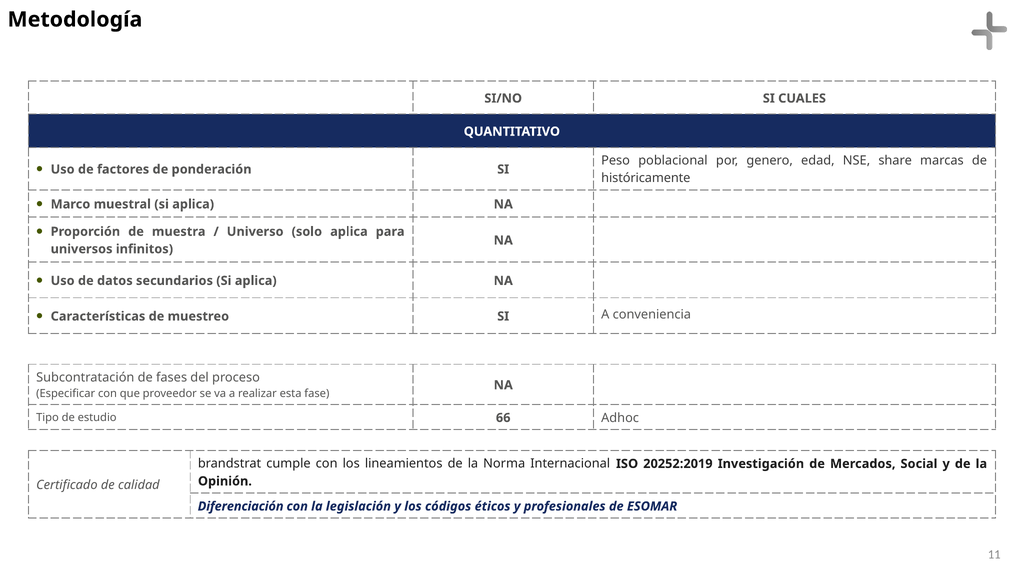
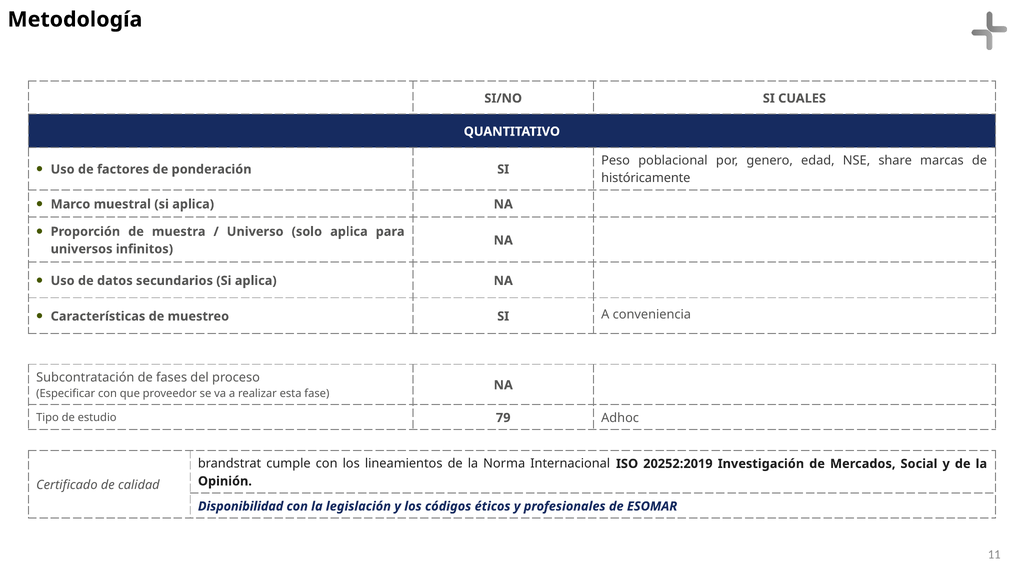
66: 66 -> 79 (503, 418)
Diferenciación: Diferenciación -> Disponibilidad (241, 506)
